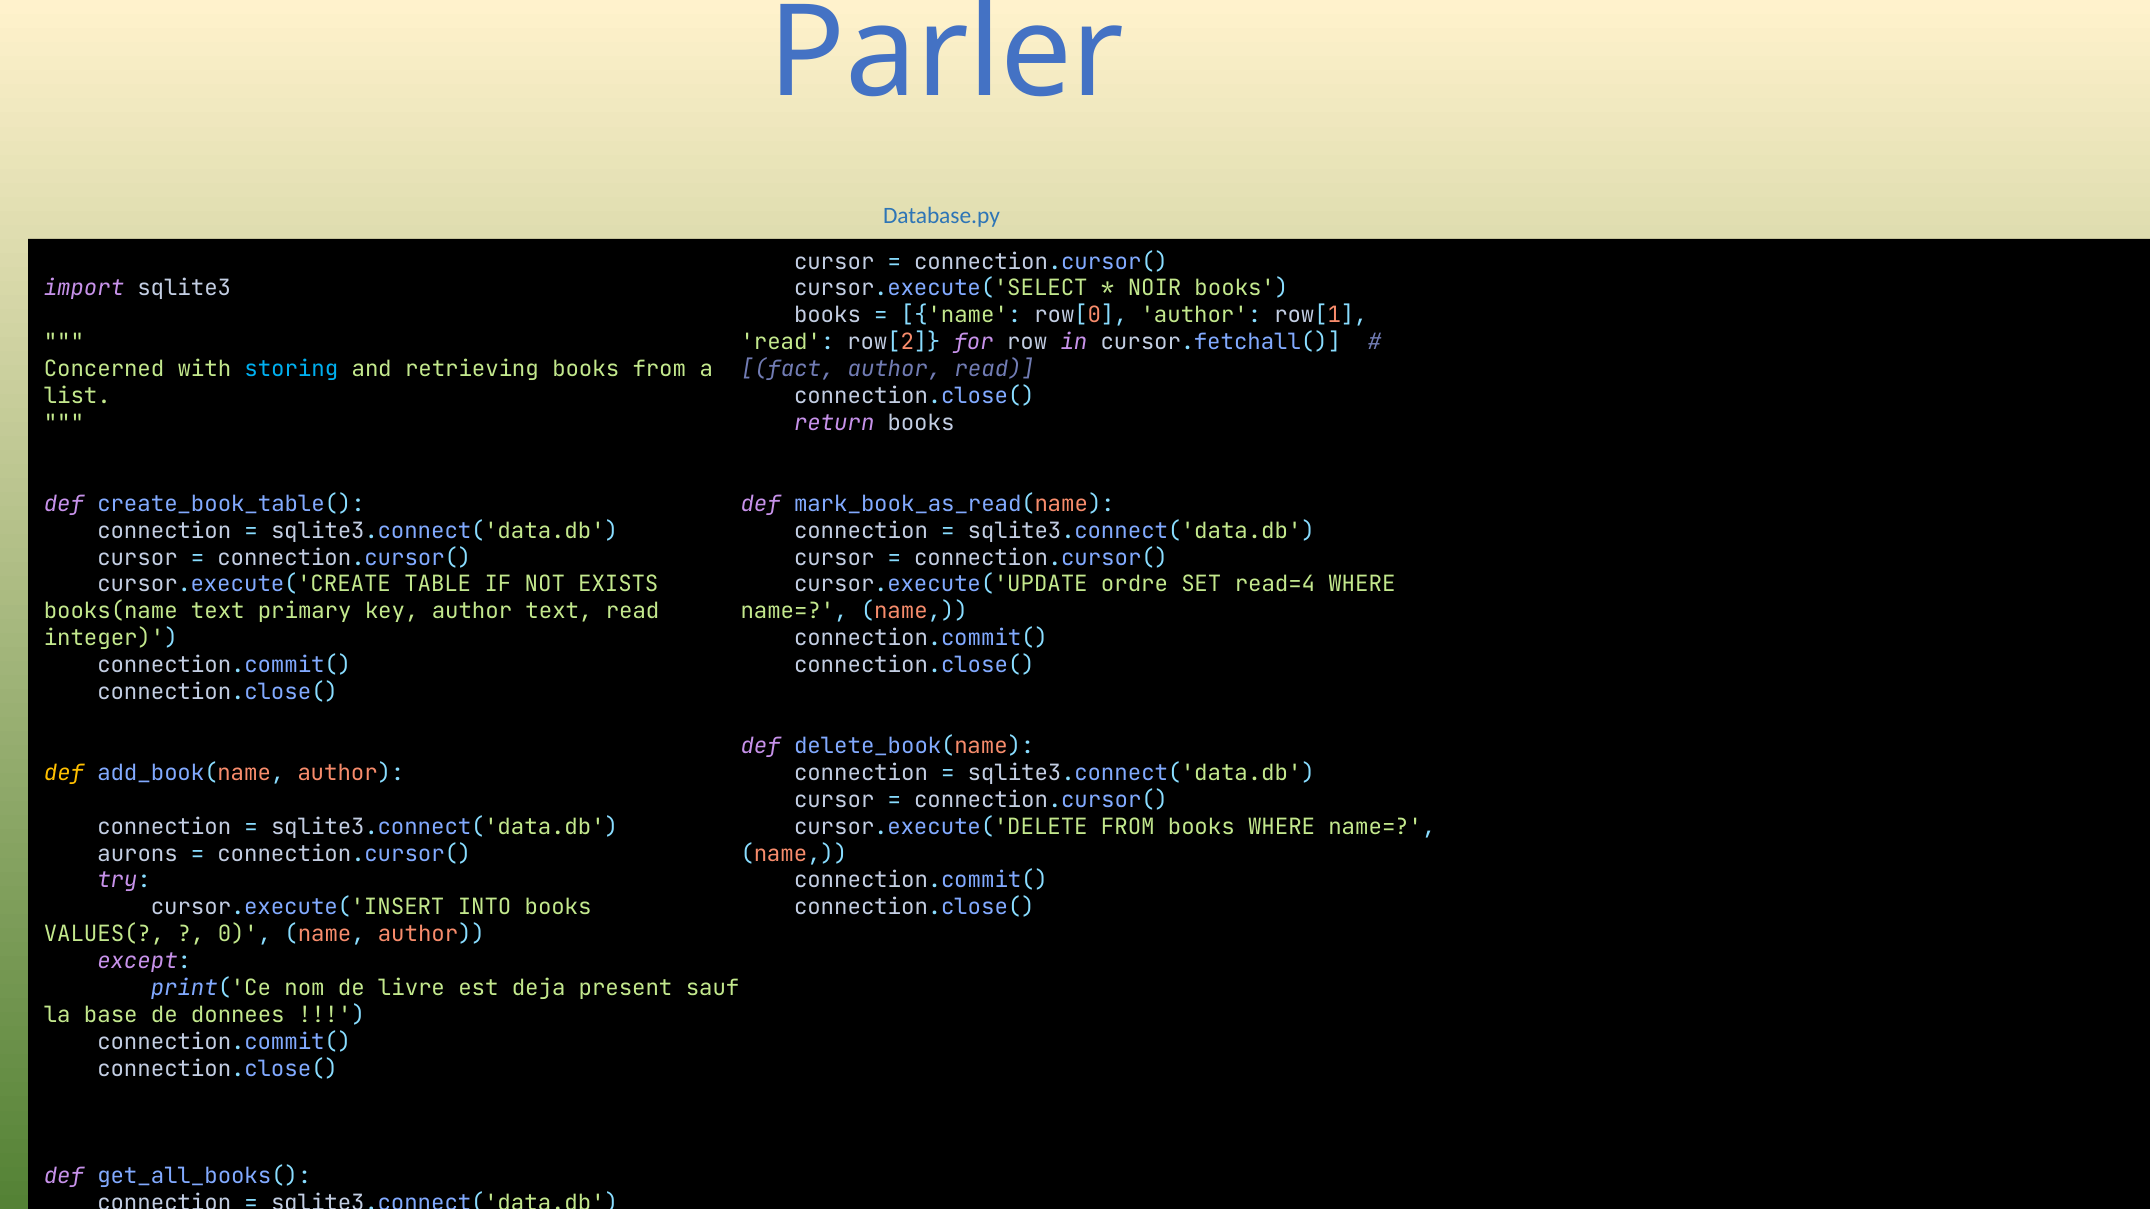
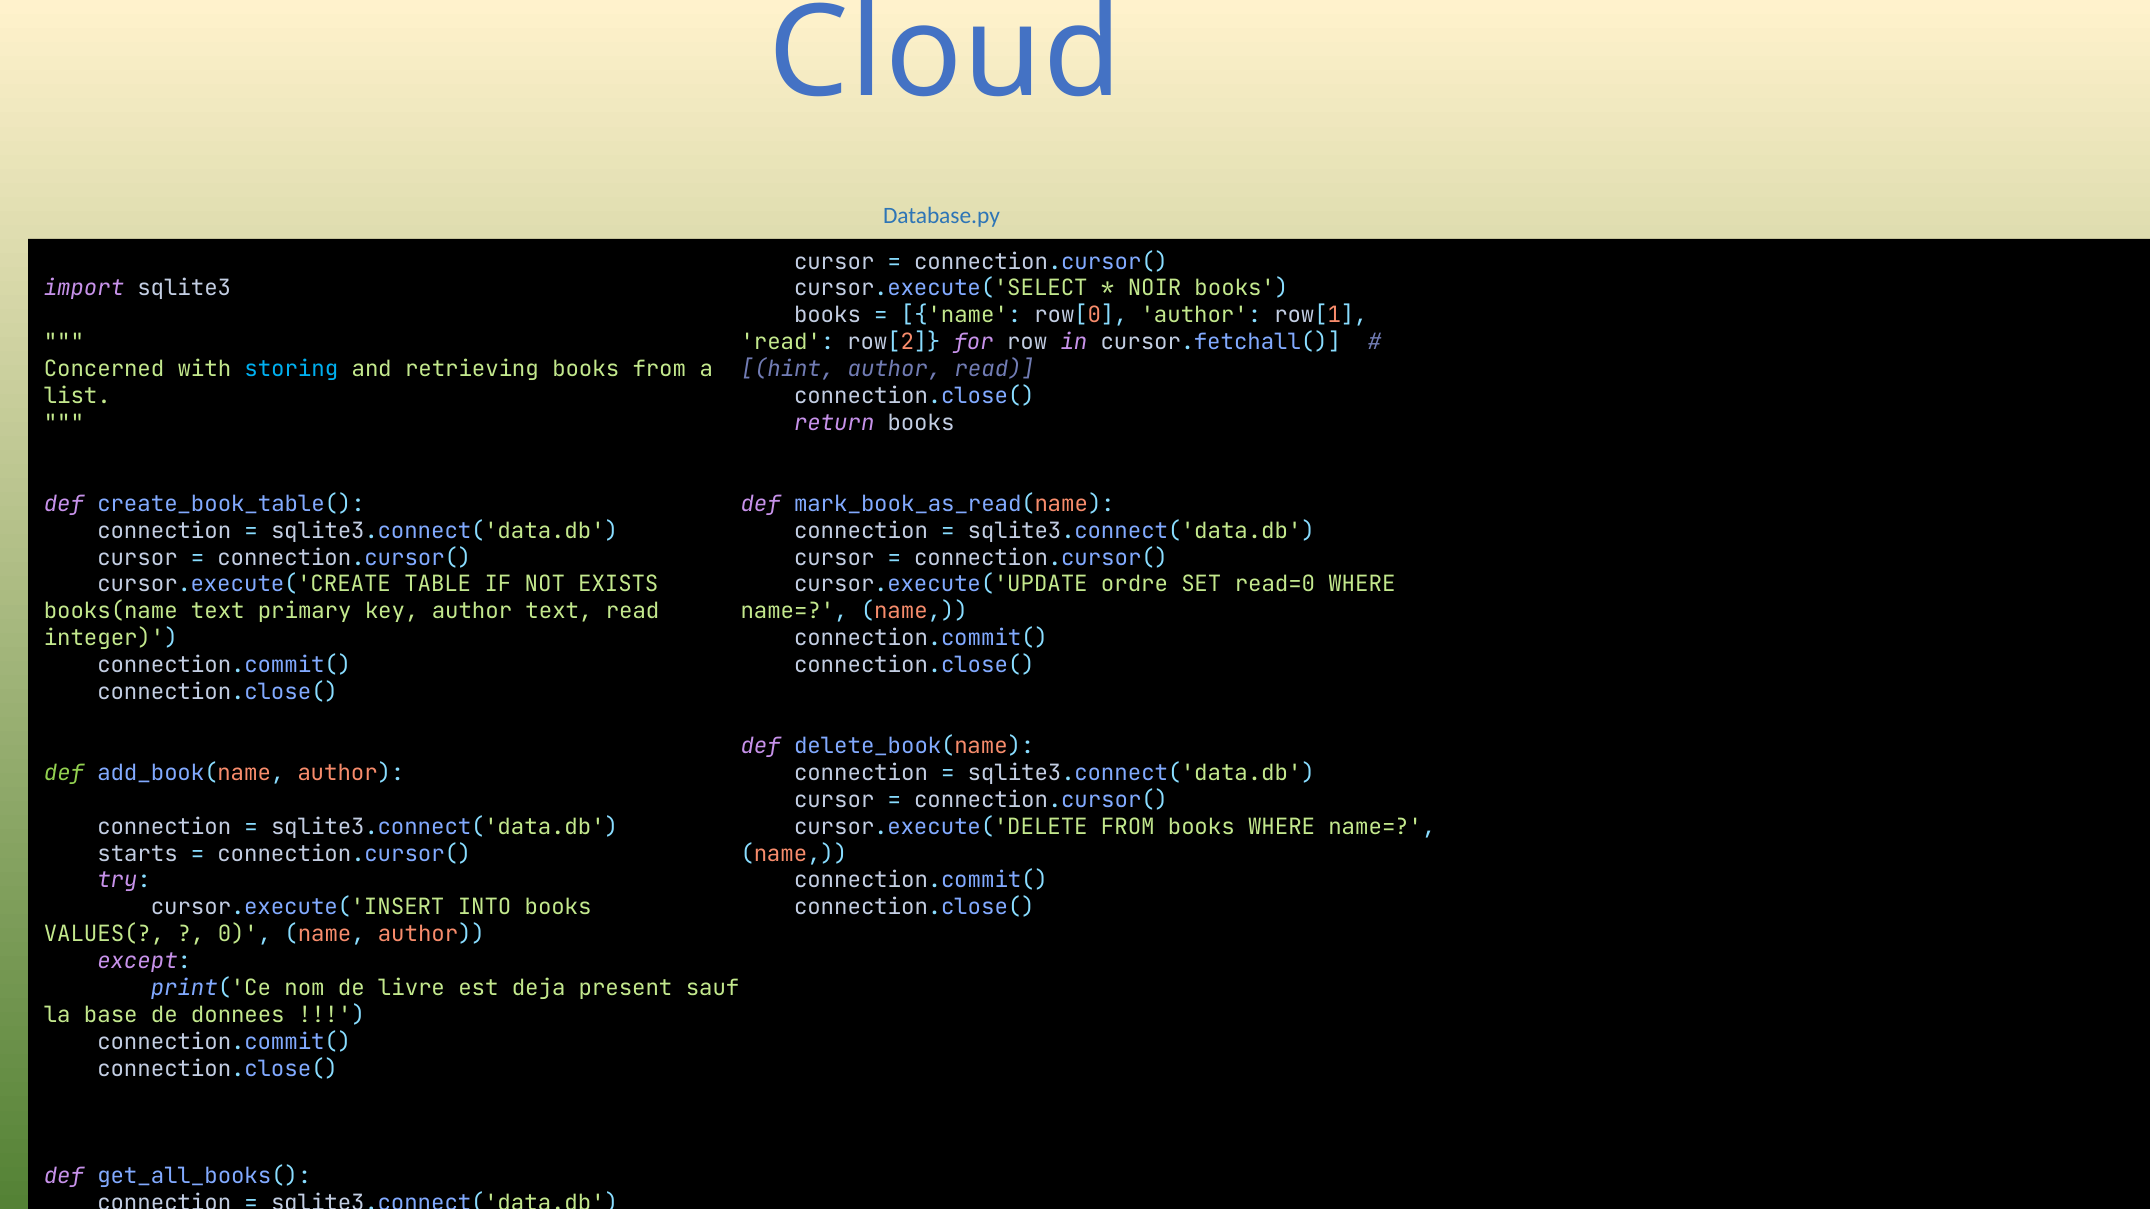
Parler: Parler -> Cloud (946, 53)
fact: fact -> hint (787, 369)
read=4: read=4 -> read=0 (1275, 585)
def colour: yellow -> light green (64, 773)
aurons: aurons -> starts (138, 854)
